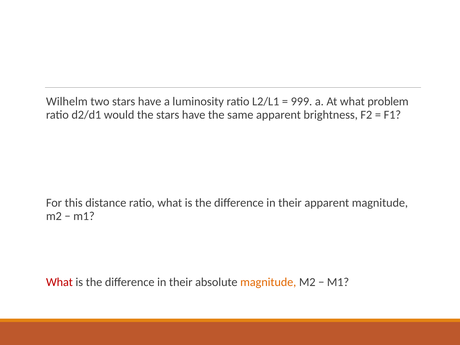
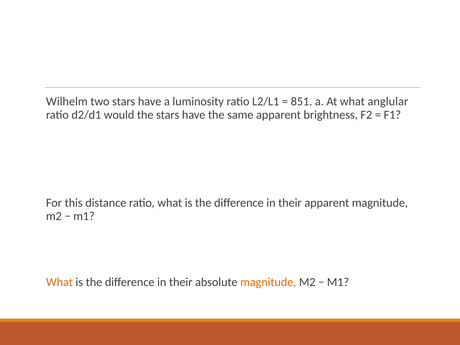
999: 999 -> 851 (301, 102)
problem: problem -> anglular (388, 102)
What colour: red -> orange (59, 282)
